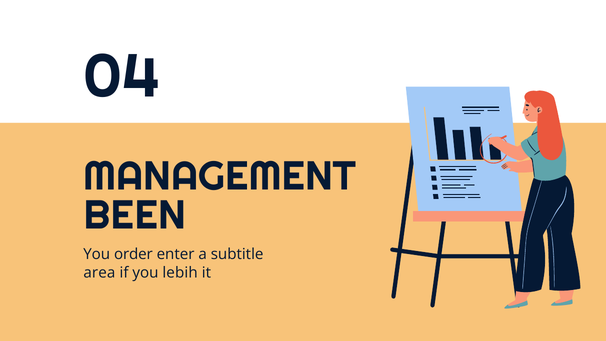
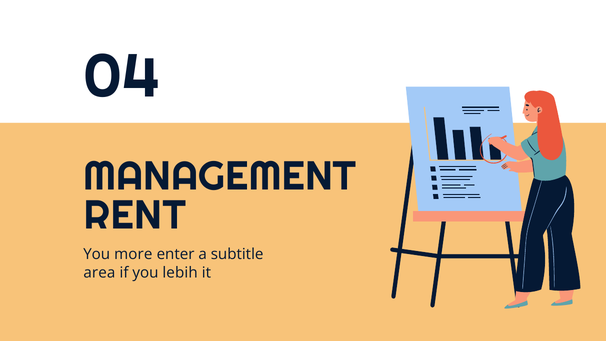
BEEN: BEEN -> RENT (135, 215)
order: order -> more (133, 254)
